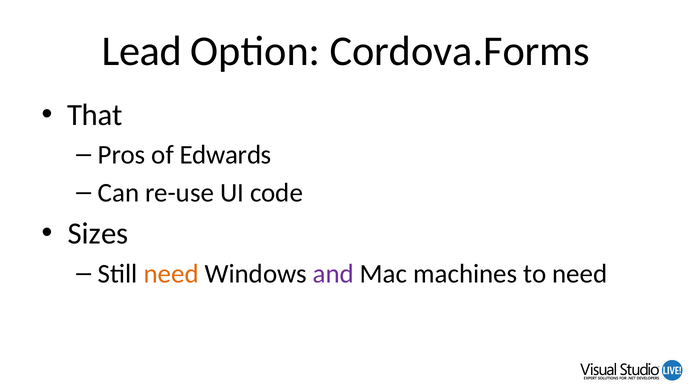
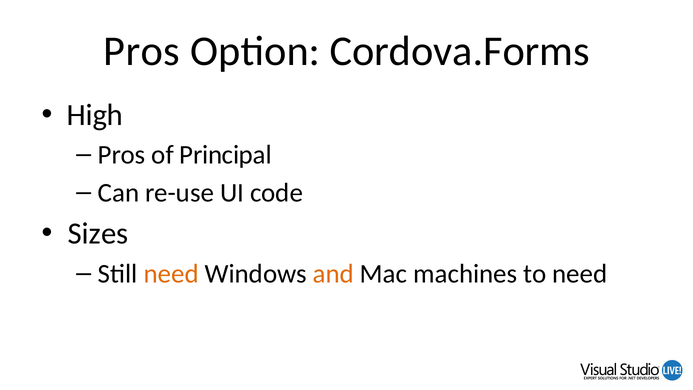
Lead: Lead -> Pros (142, 51)
That: That -> High (95, 115)
Edwards: Edwards -> Principal (226, 155)
and colour: purple -> orange (333, 274)
